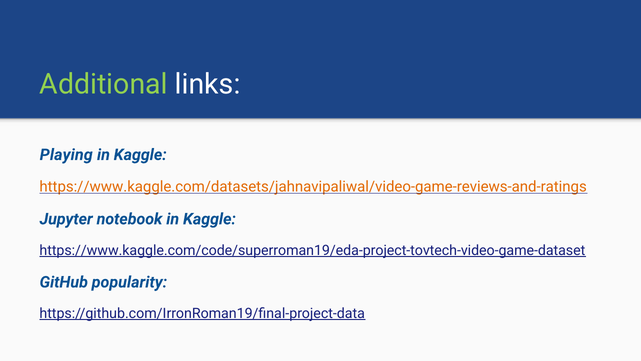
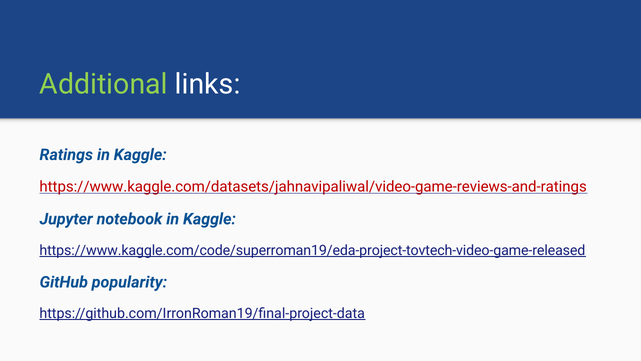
Playing: Playing -> Ratings (66, 155)
https://www.kaggle.com/datasets/jahnavipaliwal/video-game-reviews-and-ratings colour: orange -> red (313, 187)
https://www.kaggle.com/code/superroman19/eda-project-tovtech-video-game-dataset: https://www.kaggle.com/code/superroman19/eda-project-tovtech-video-game-dataset -> https://www.kaggle.com/code/superroman19/eda-project-tovtech-video-game-released (312, 250)
